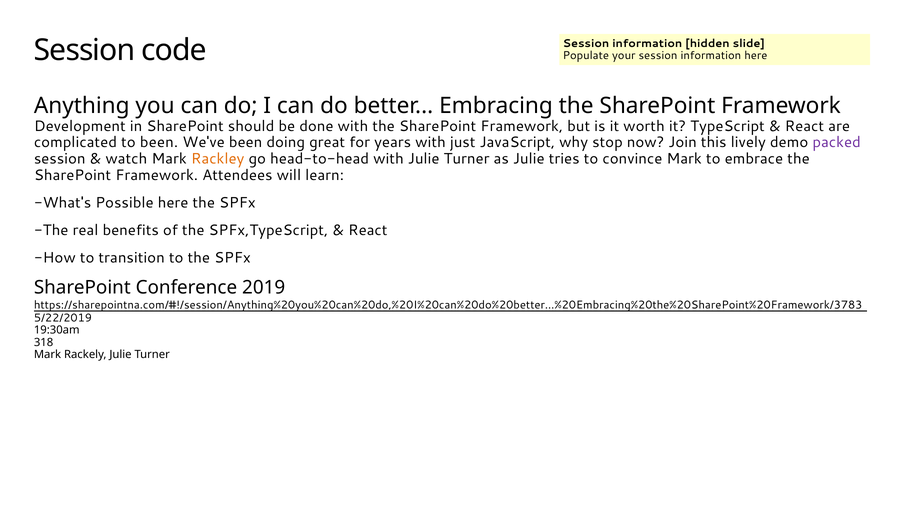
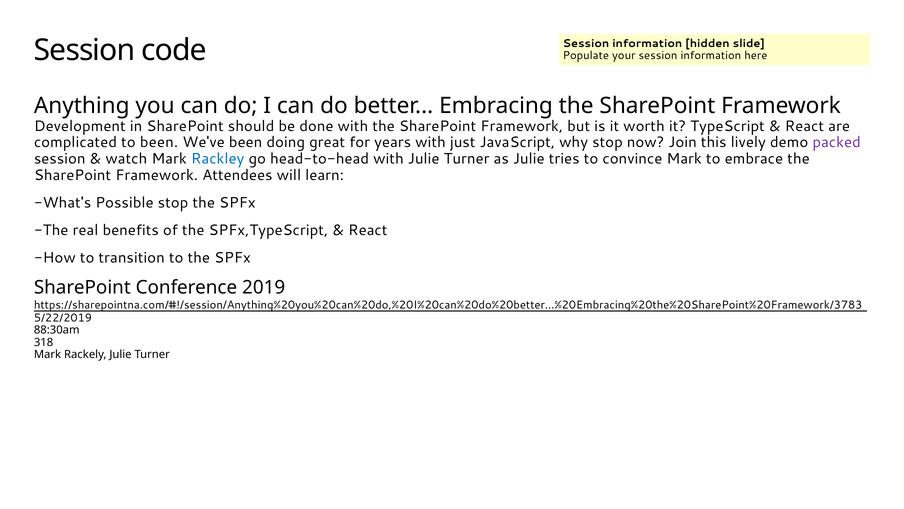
Rackley colour: orange -> blue (218, 159)
Possible here: here -> stop (173, 202)
19:30am: 19:30am -> 88:30am (57, 330)
